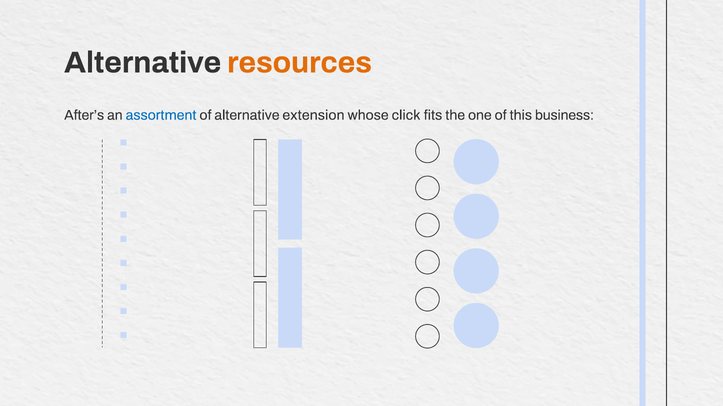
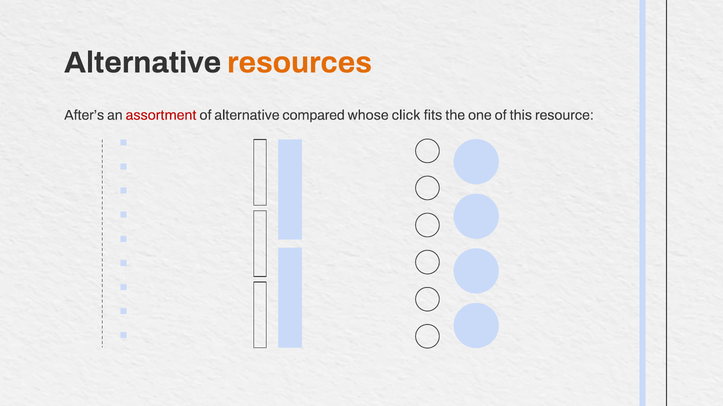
assortment colour: blue -> red (161, 115)
extension: extension -> compared (314, 115)
business: business -> resource (564, 115)
